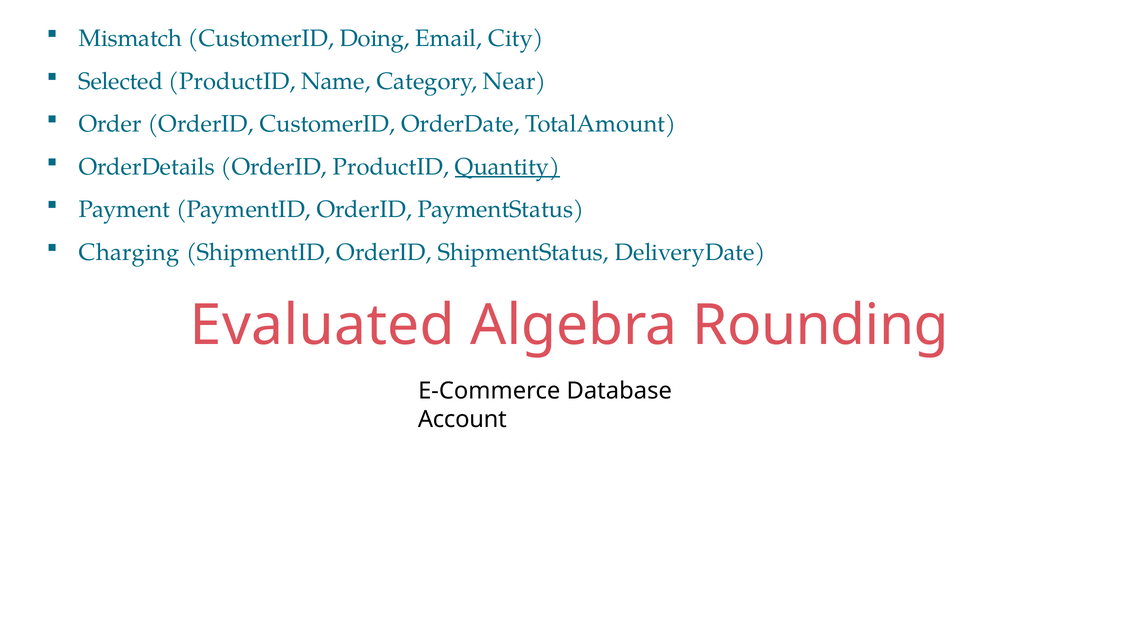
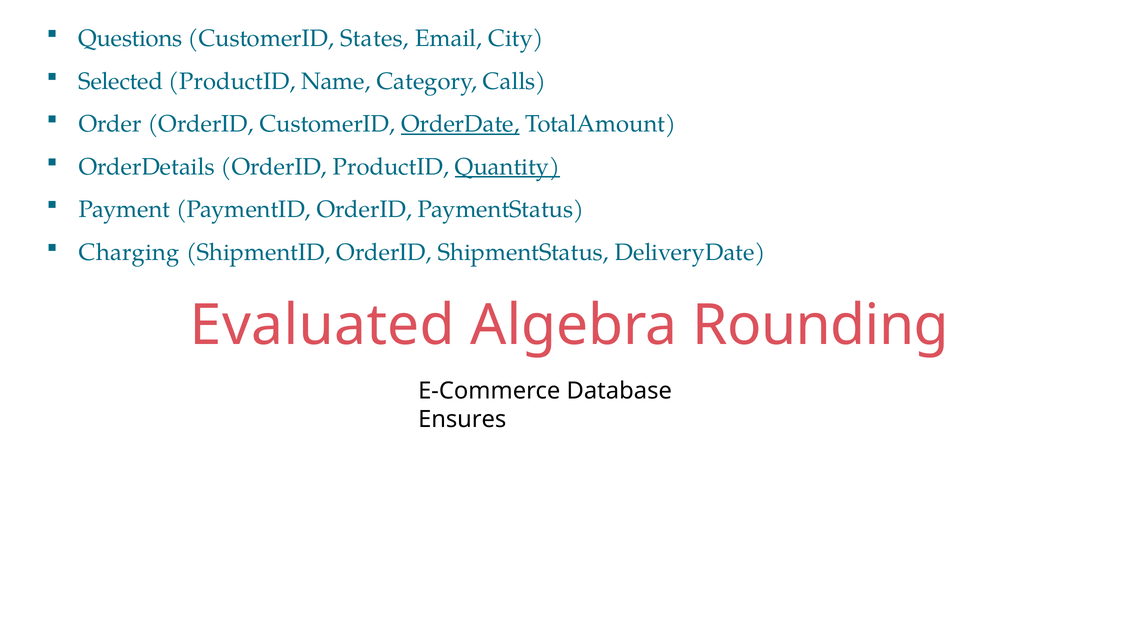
Mismatch: Mismatch -> Questions (130, 38)
Doing: Doing -> States (375, 38)
Near: Near -> Calls (515, 81)
OrderDate underline: none -> present (460, 124)
Account: Account -> Ensures (462, 419)
